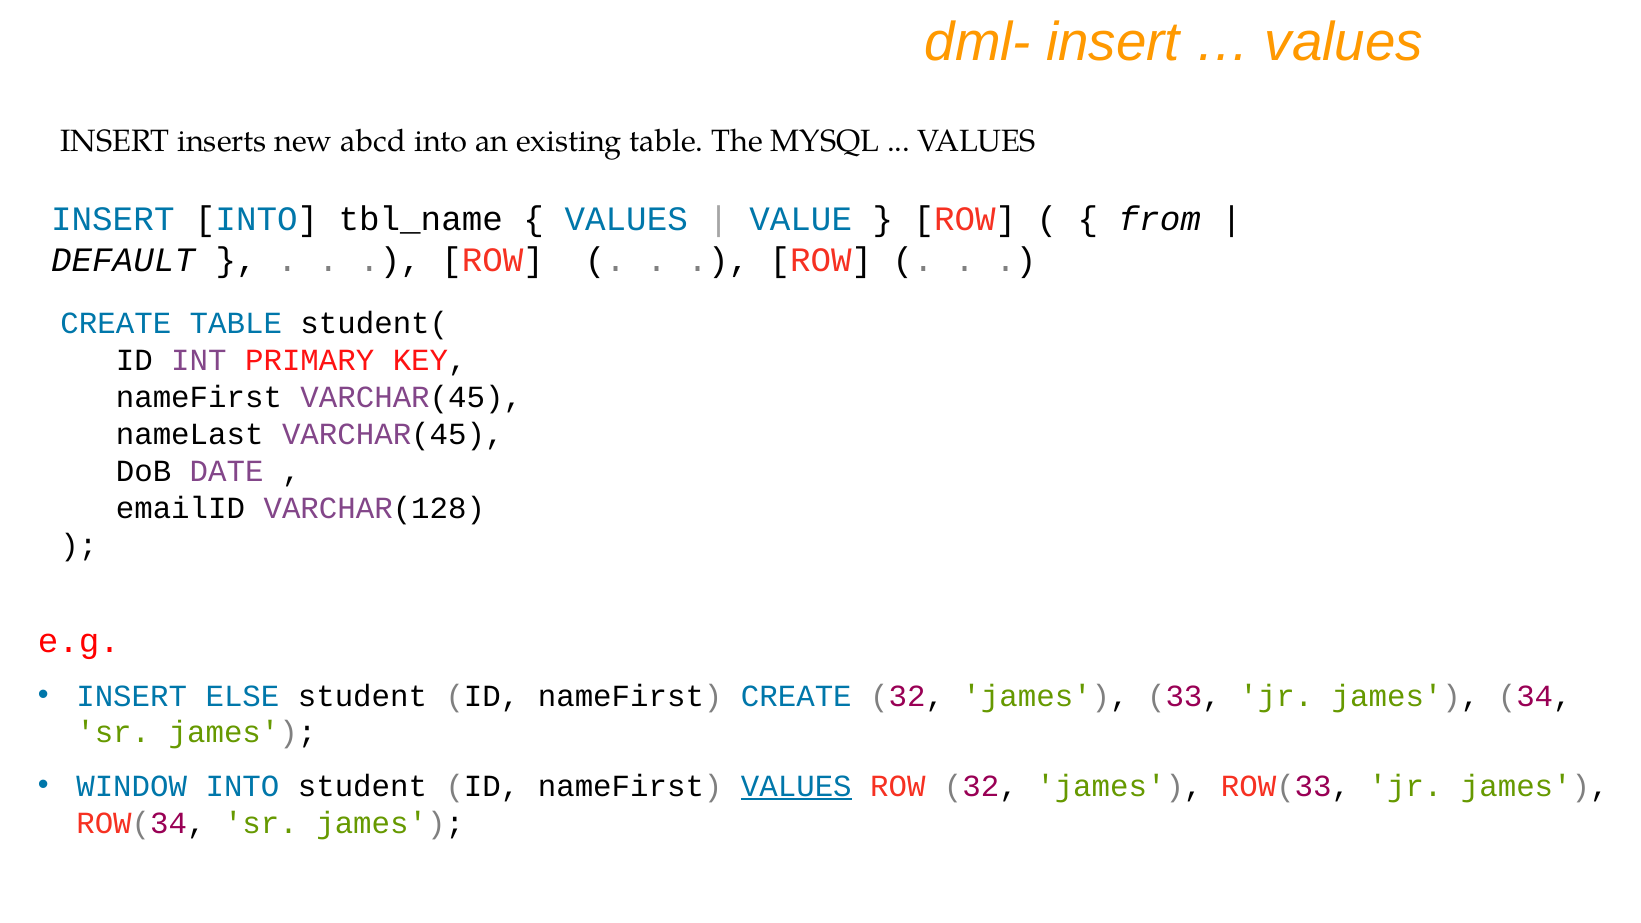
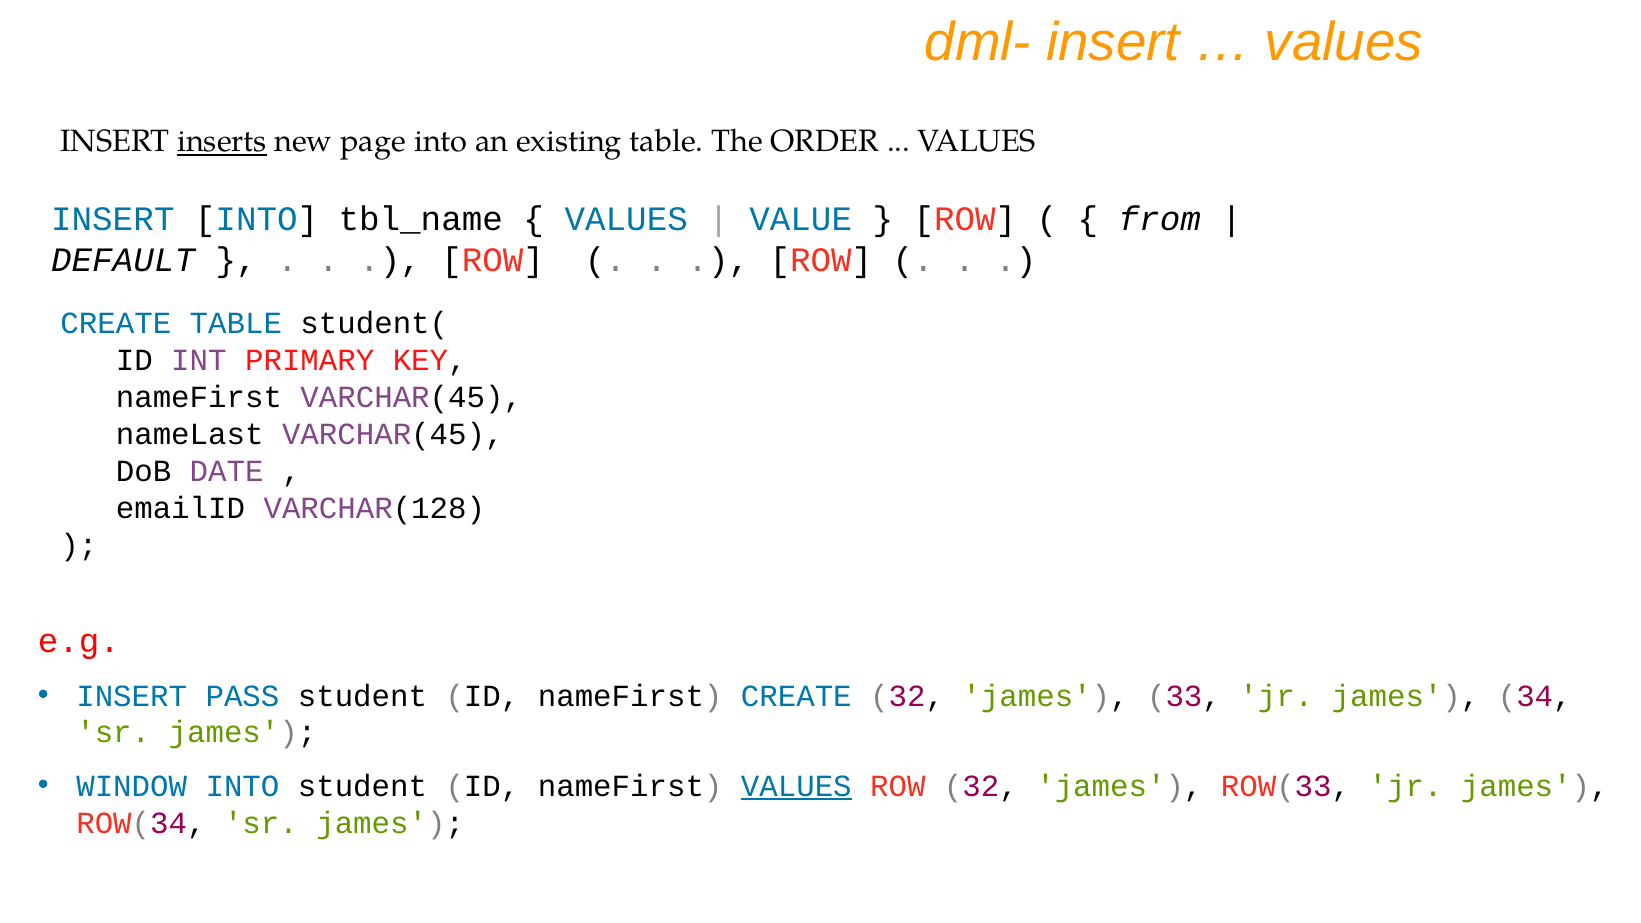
inserts underline: none -> present (222, 142)
abcd: abcd -> page (373, 142)
MYSQL: MYSQL -> ORDER (825, 142)
ELSE: ELSE -> PASS (242, 696)
